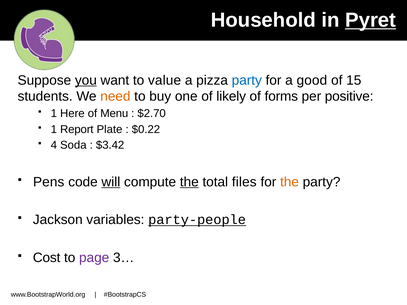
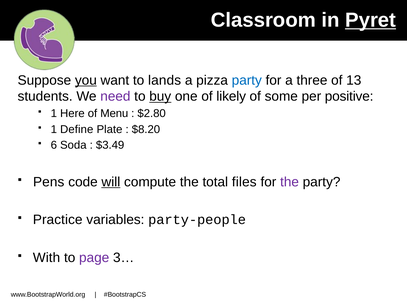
Household: Household -> Classroom (263, 20)
value: value -> lands (165, 80)
good: good -> three (312, 80)
15: 15 -> 13 (354, 80)
need colour: orange -> purple (115, 97)
buy underline: none -> present (160, 97)
forms: forms -> some (281, 97)
$2.70: $2.70 -> $2.80 (152, 114)
Report: Report -> Define (77, 129)
$0.22: $0.22 -> $8.20 (146, 129)
4: 4 -> 6 (54, 145)
$3.42: $3.42 -> $3.49 (110, 145)
the underline: present -> none (189, 182)
the colour: orange -> purple (290, 182)
Jackson: Jackson -> Practice (58, 220)
party-people underline: present -> none (197, 220)
Cost: Cost -> With (47, 258)
